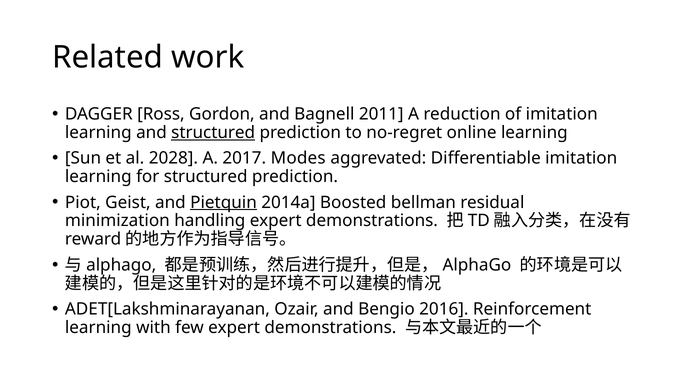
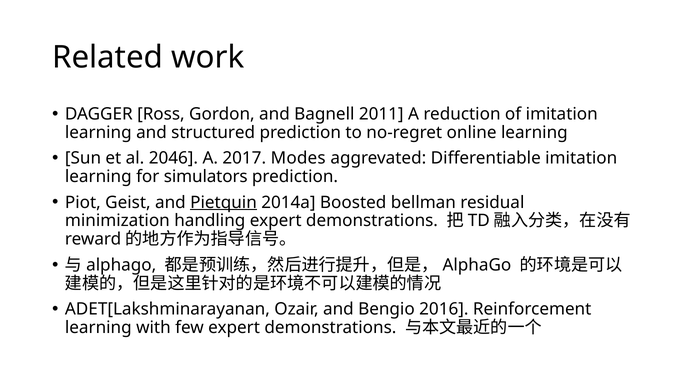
structured underline: present -> none (213, 133)
2028: 2028 -> 2046 (173, 158)
for structured: structured -> simulators (206, 177)
